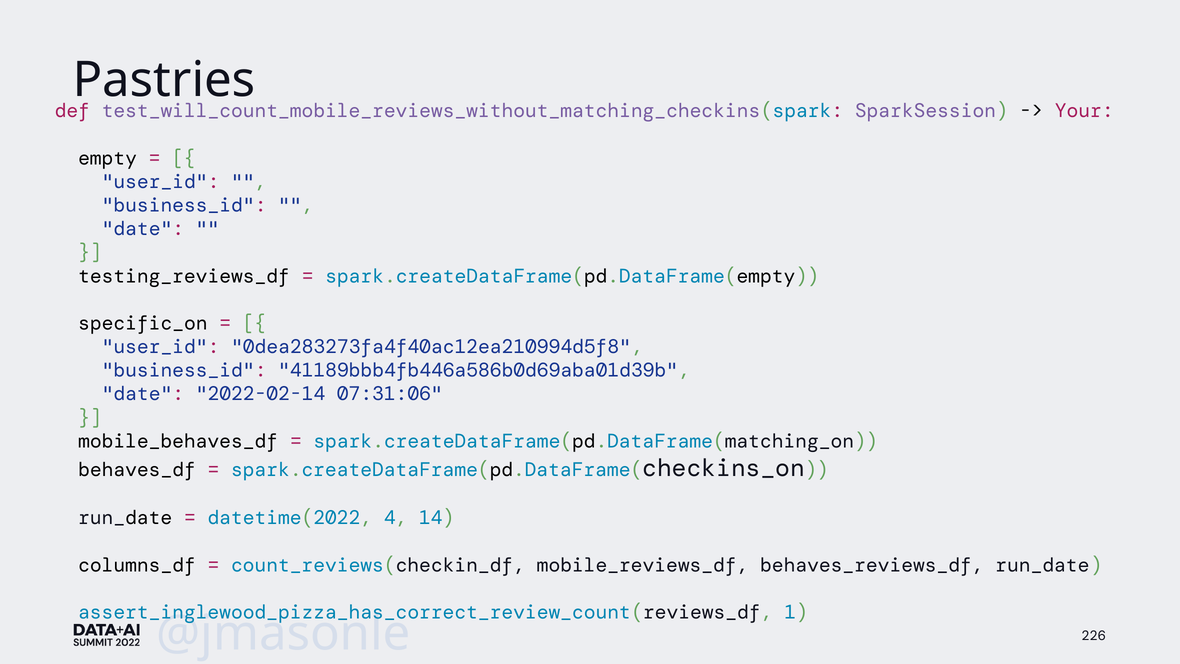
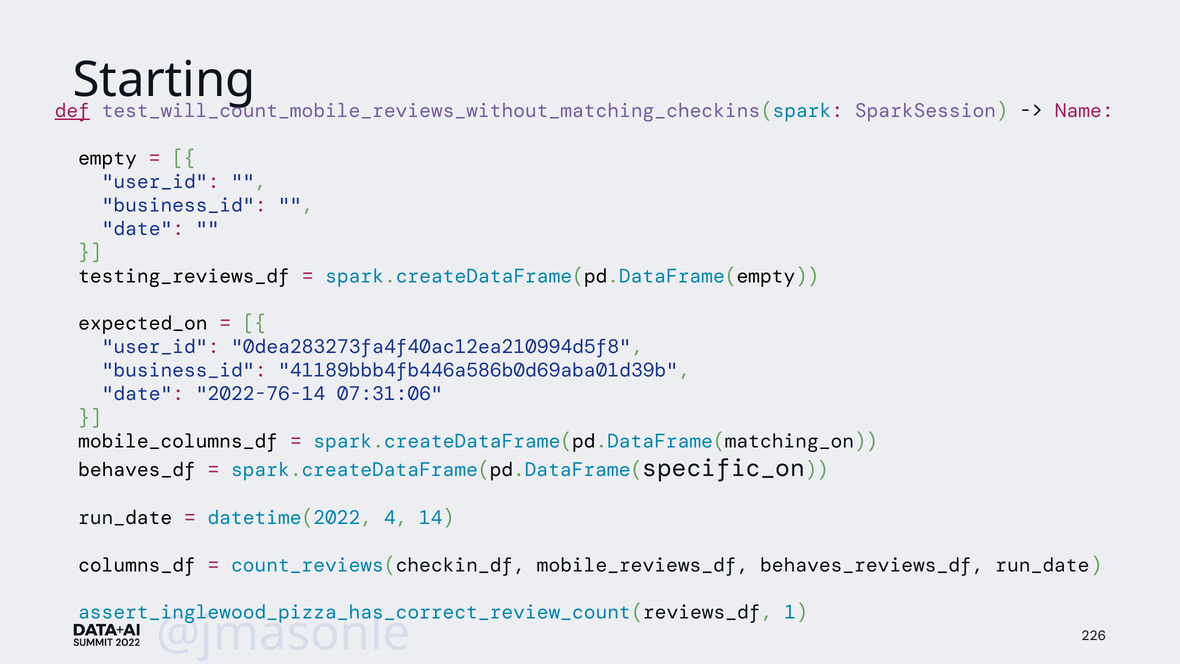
Pastries: Pastries -> Starting (164, 80)
def underline: none -> present (72, 111)
Your: Your -> Name (1084, 111)
specific_on: specific_on -> expected_on (143, 323)
2022-02-14: 2022-02-14 -> 2022-76-14 (260, 394)
mobile_behaves_df: mobile_behaves_df -> mobile_columns_df (178, 441)
checkins_on: checkins_on -> specific_on (724, 468)
